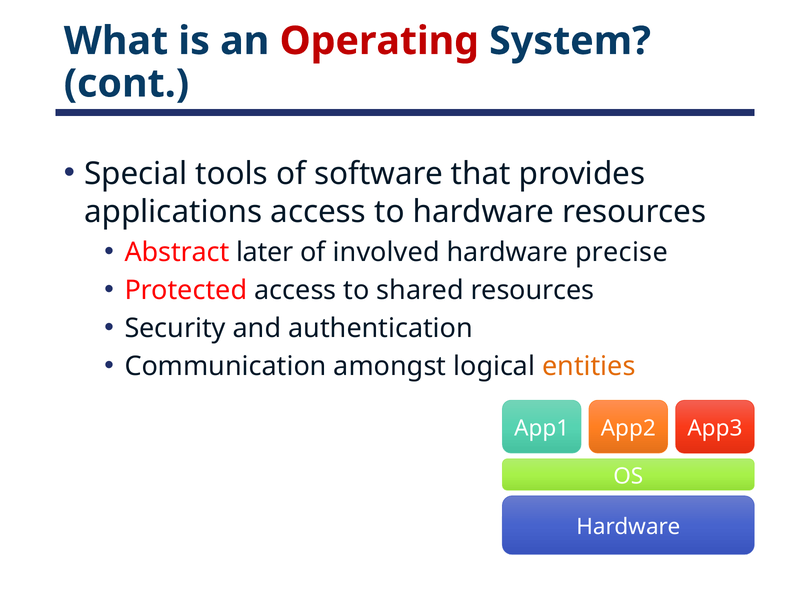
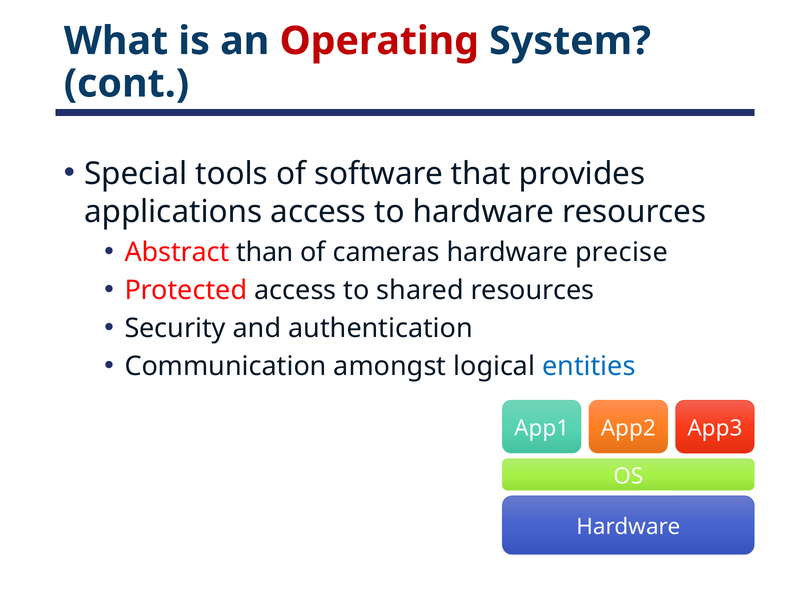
later: later -> than (265, 252)
involved: involved -> cameras (386, 252)
entities colour: orange -> blue (589, 366)
